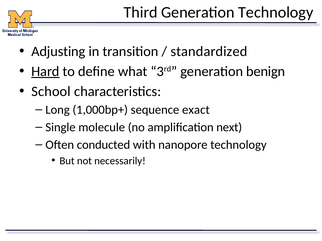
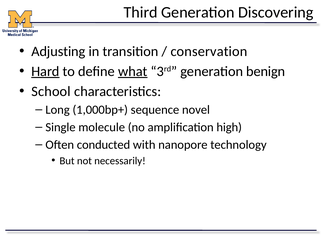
Generation Technology: Technology -> Discovering (276, 12)
standardized: standardized -> conservation (209, 51)
what underline: none -> present (133, 71)
exact: exact -> novel (196, 110)
next: next -> high (229, 128)
